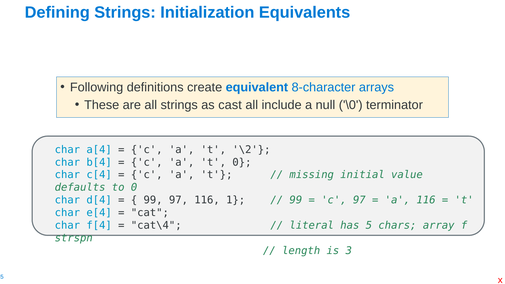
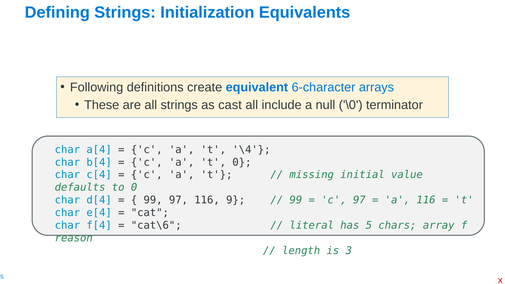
8-character: 8-character -> 6-character (324, 87)
\2: \2 -> \4 (251, 150)
1: 1 -> 9 (236, 200)
cat\4: cat\4 -> cat\6 (156, 225)
strspn: strspn -> reason (74, 238)
